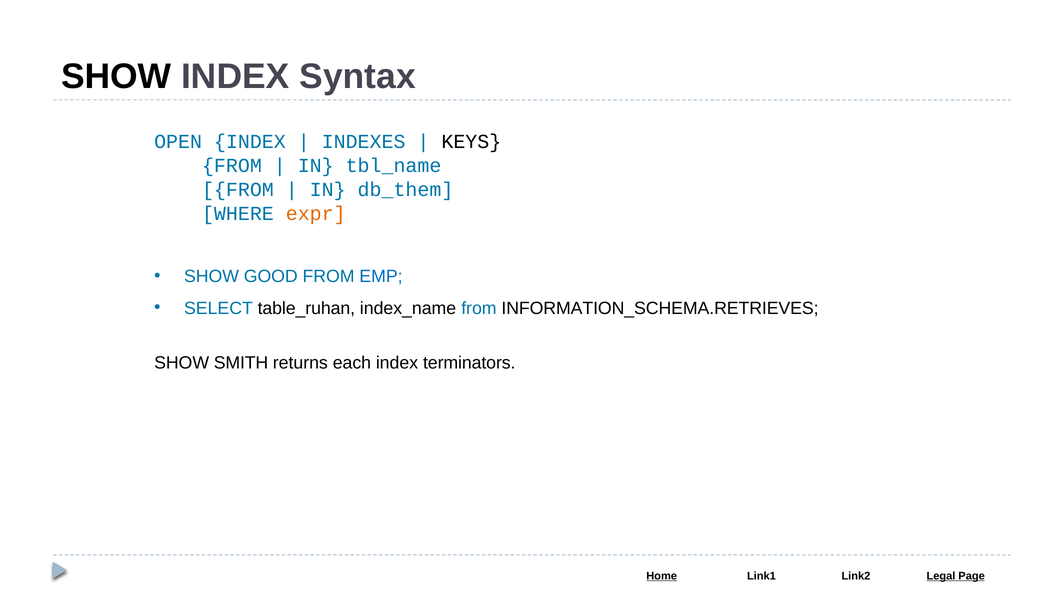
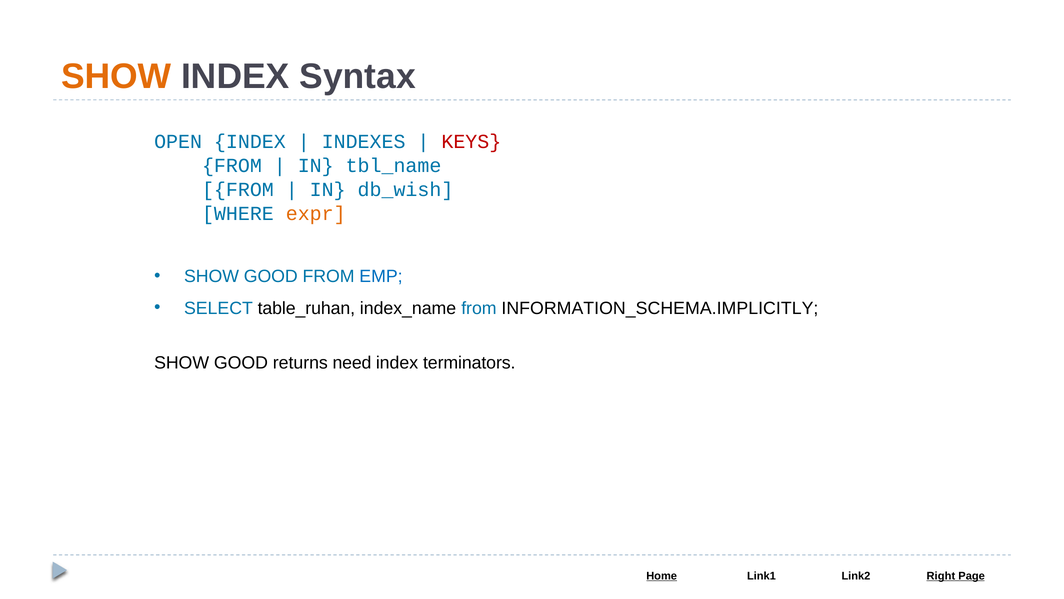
SHOW colour: black -> orange (116, 76)
KEYS colour: black -> red (471, 142)
db_them: db_them -> db_wish (405, 190)
INFORMATION_SCHEMA.RETRIEVES: INFORMATION_SCHEMA.RETRIEVES -> INFORMATION_SCHEMA.IMPLICITLY (660, 308)
SMITH: SMITH -> GOOD (241, 363)
each: each -> need (352, 363)
Legal: Legal -> Right (941, 575)
